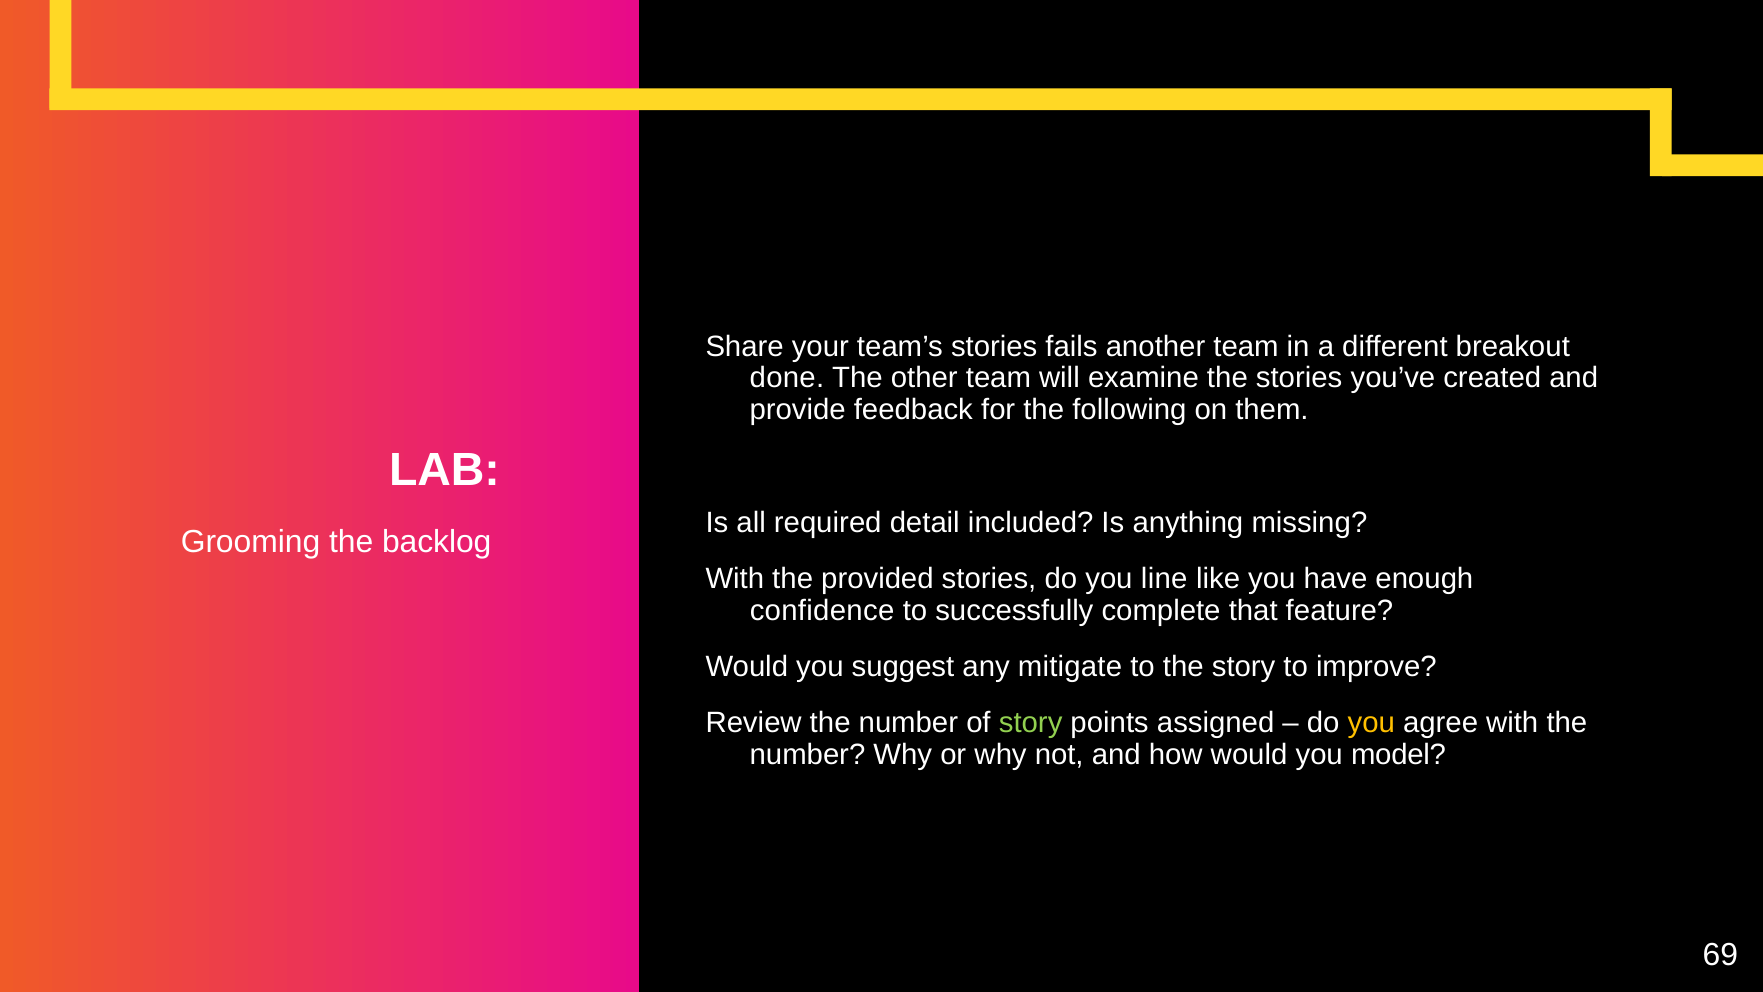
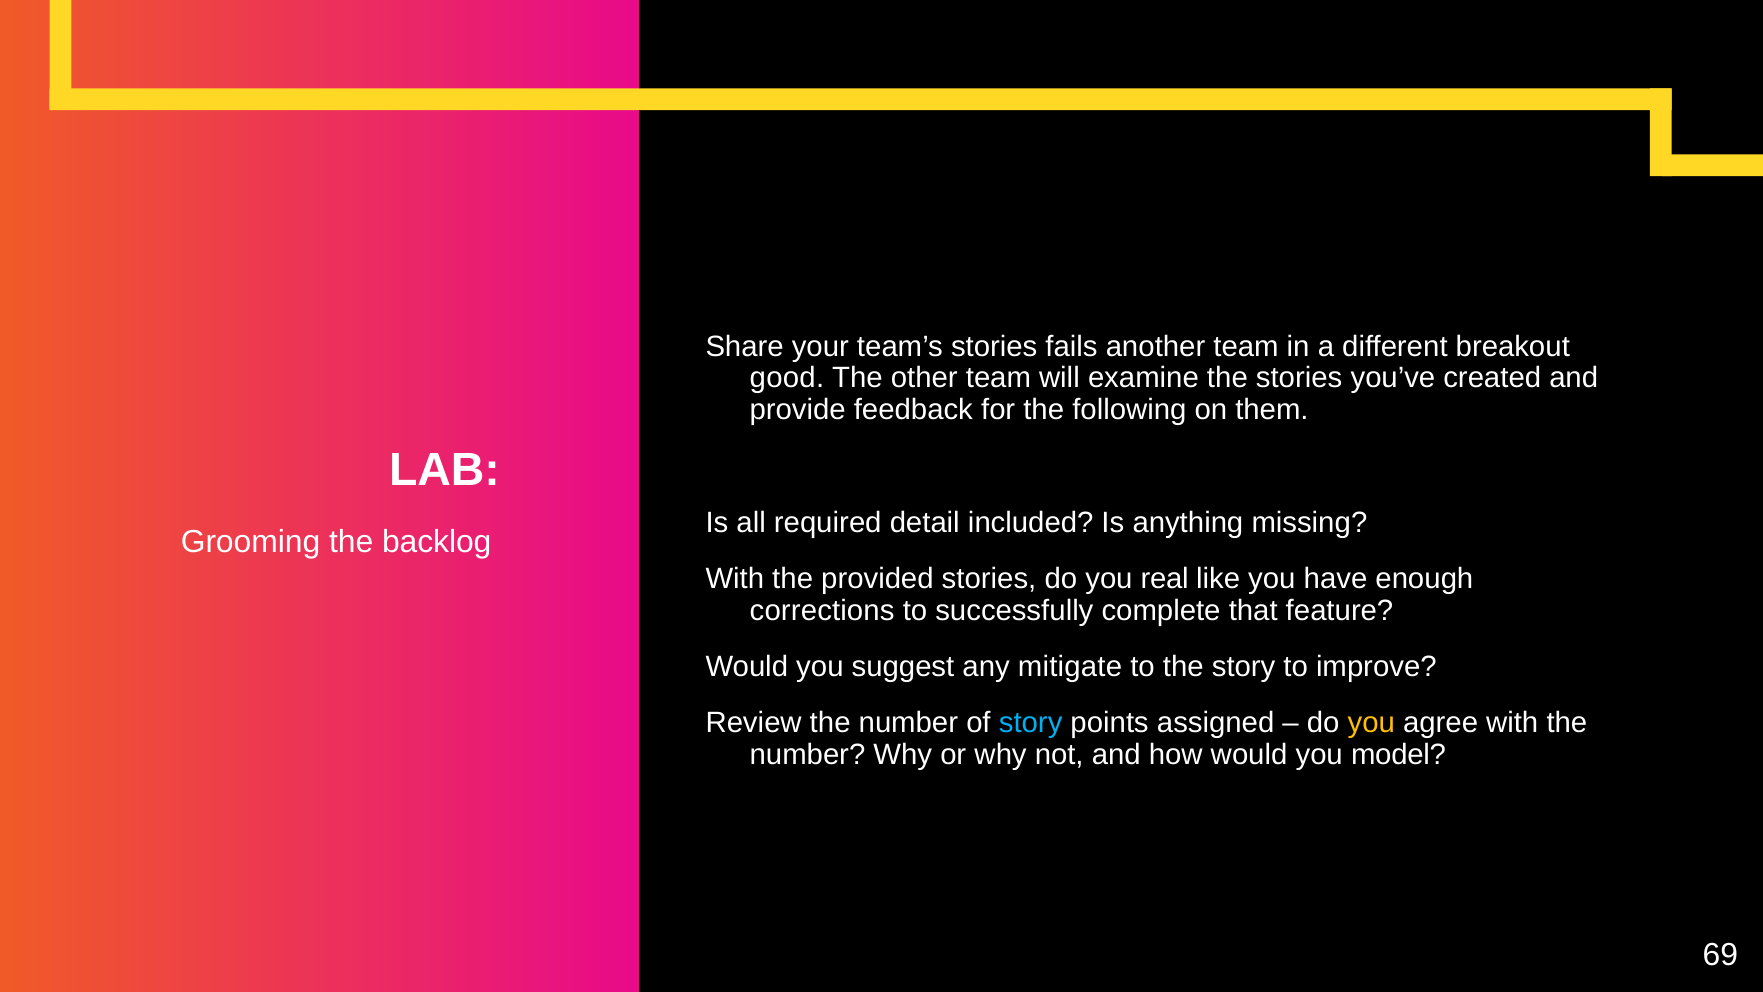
done: done -> good (787, 378)
line: line -> real (1165, 578)
confidence: confidence -> corrections (822, 610)
story colour: light green -> light blue (1031, 723)
